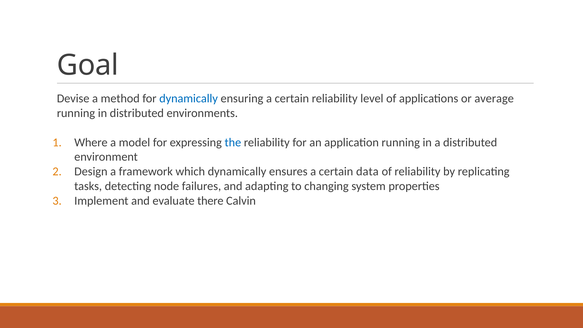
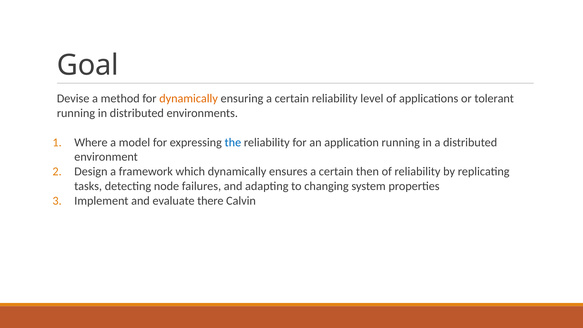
dynamically colour: blue -> orange (189, 99)
average: average -> tolerant (494, 99)
data: data -> then (367, 171)
